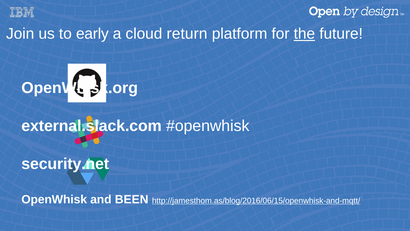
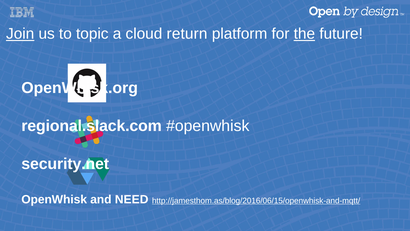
Join underline: none -> present (20, 34)
early: early -> topic (92, 34)
external.slack.com: external.slack.com -> regional.slack.com (92, 126)
BEEN: BEEN -> NEED (132, 199)
